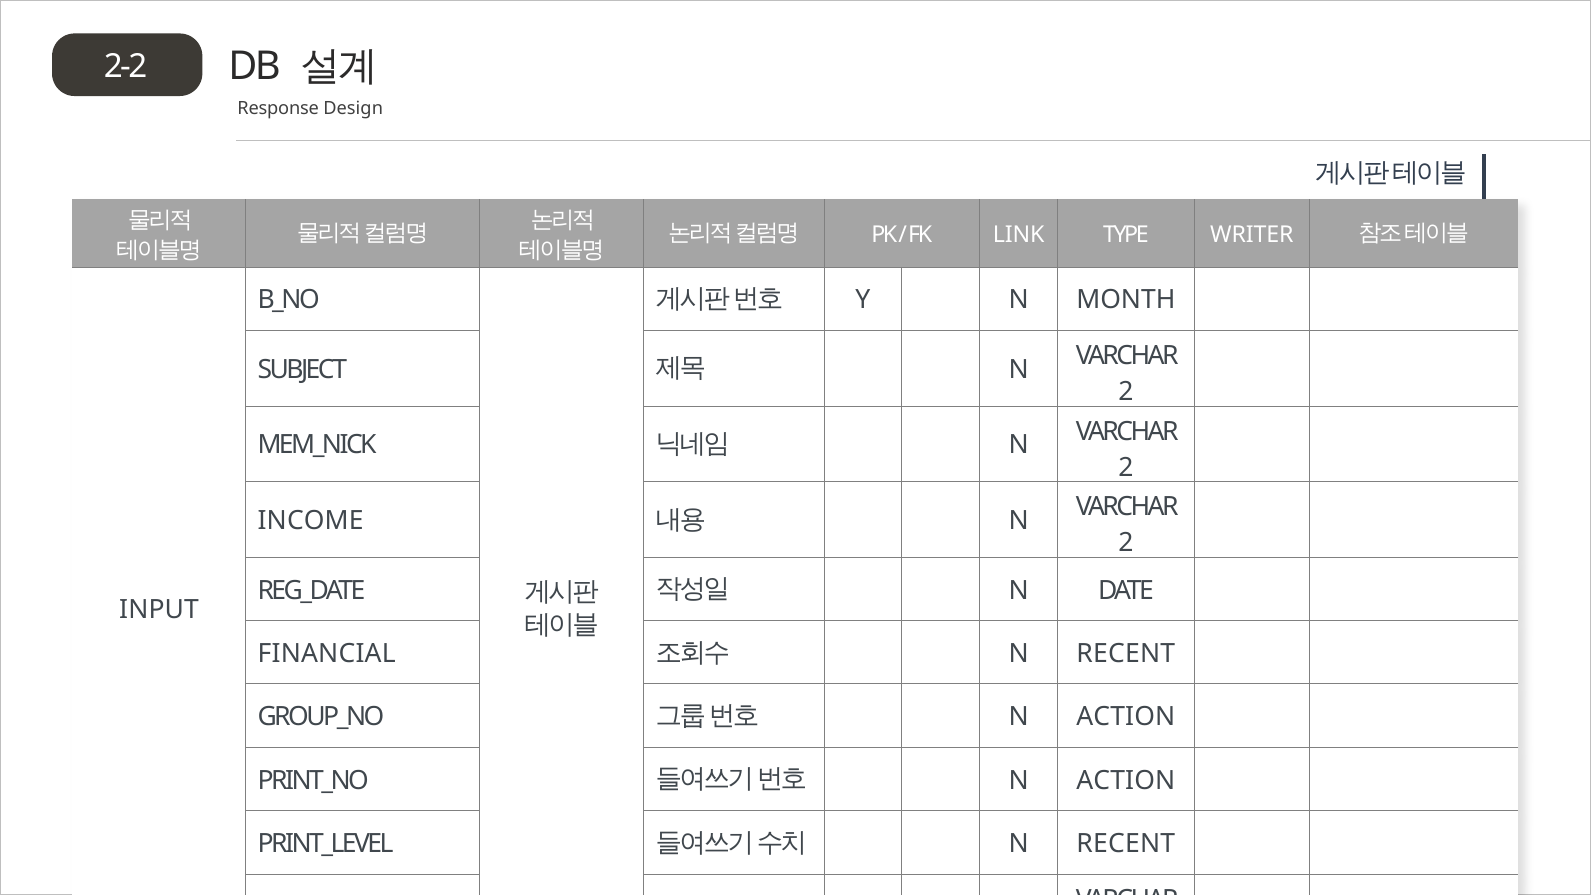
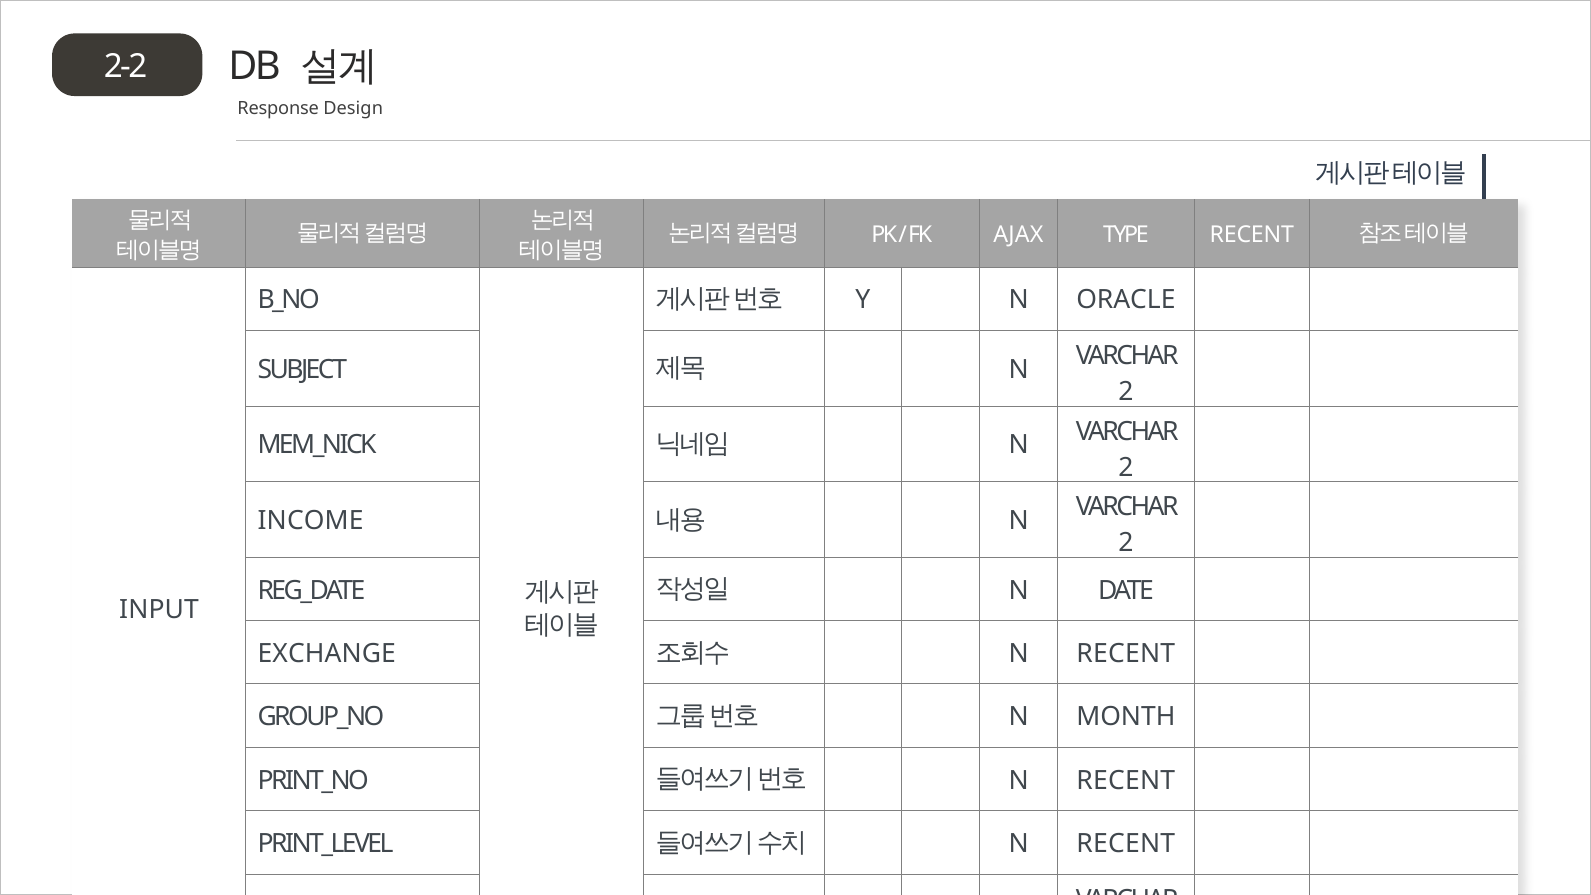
LINK: LINK -> AJAX (1018, 234)
TYPE WRITER: WRITER -> RECENT (1252, 234)
MONTH: MONTH -> ORACLE (1126, 300)
FINANCIAL: FINANCIAL -> EXCHANGE (327, 654)
ACTION: ACTION -> MONTH (1126, 717)
ACTION: ACTION -> RECENT (1126, 780)
